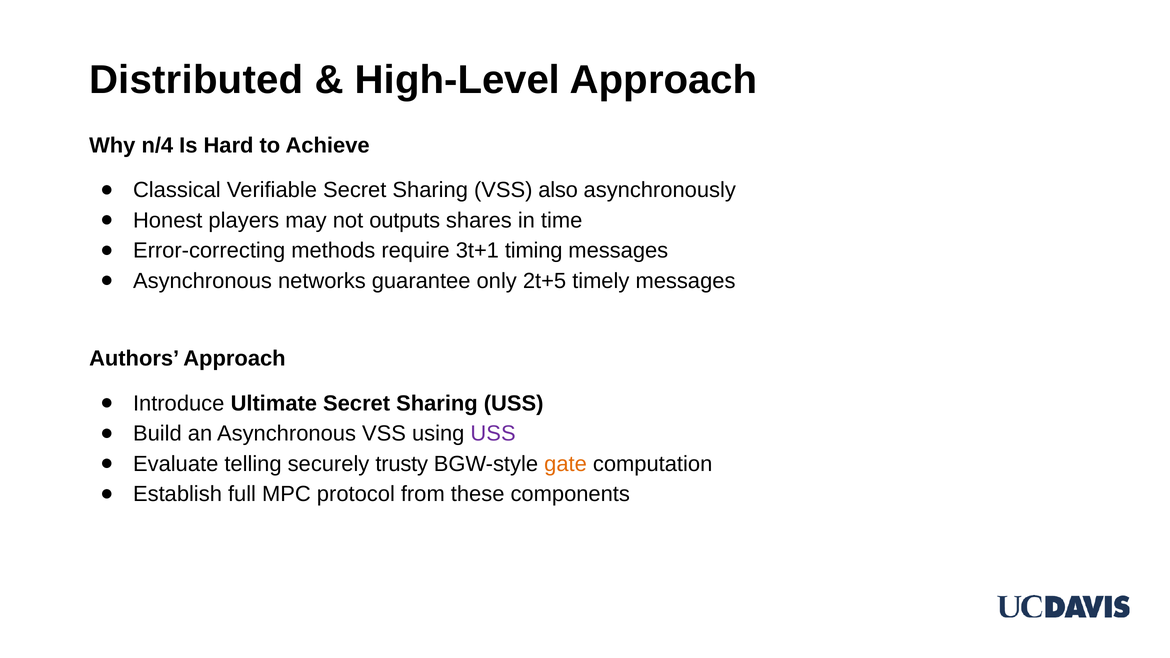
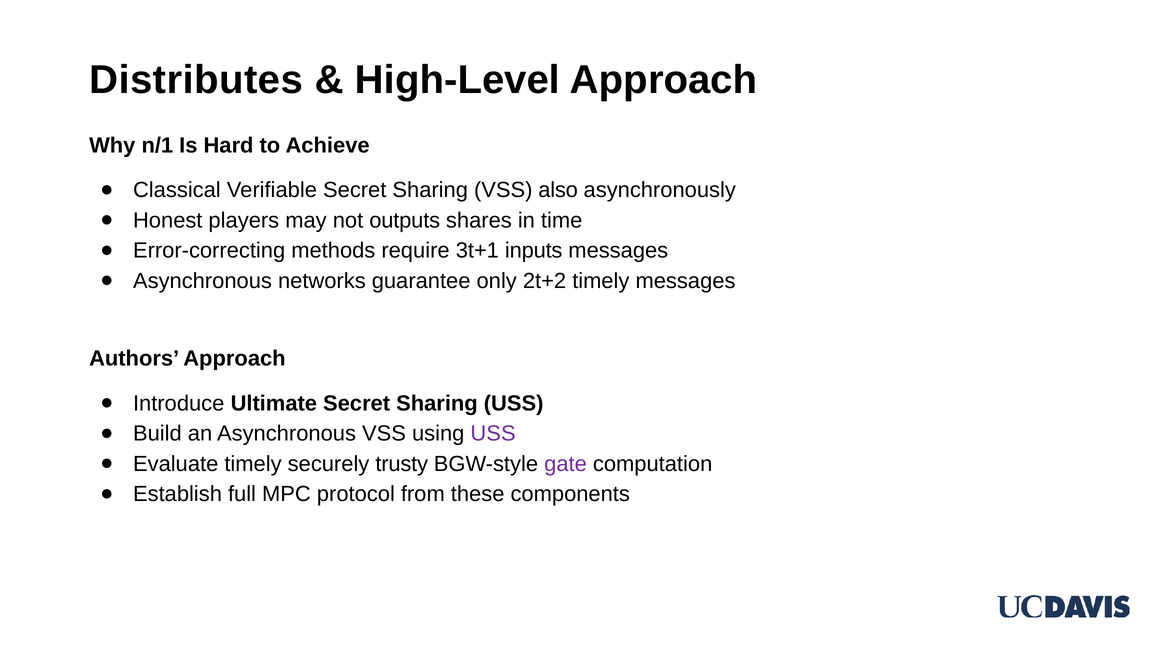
Distributed: Distributed -> Distributes (196, 80)
n/4: n/4 -> n/1 (157, 145)
timing: timing -> inputs (534, 251)
2t+5: 2t+5 -> 2t+2 (544, 281)
Evaluate telling: telling -> timely (253, 464)
gate colour: orange -> purple (566, 464)
